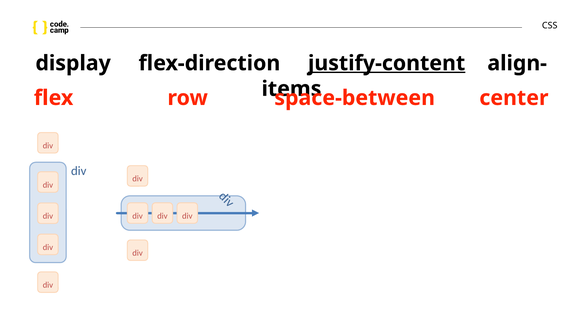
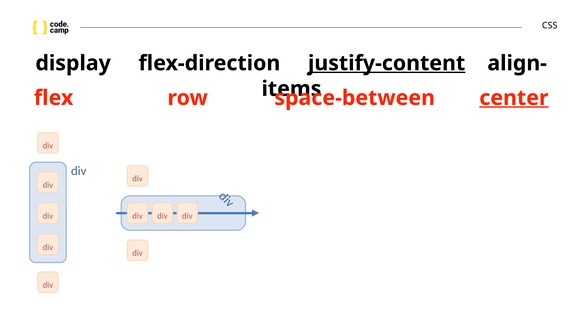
center underline: none -> present (514, 98)
